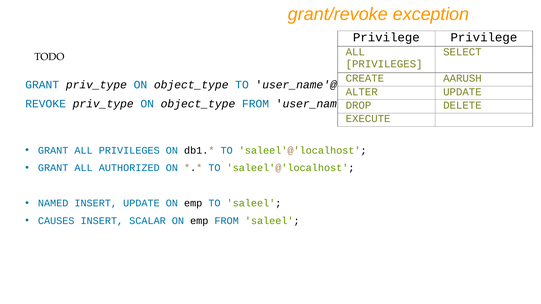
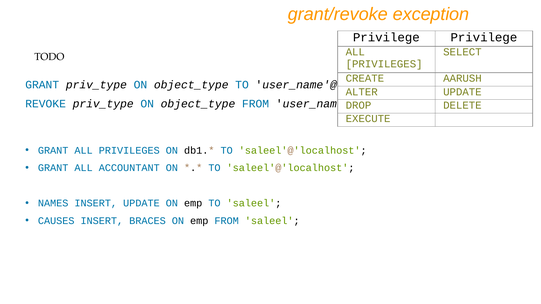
AUTHORIZED: AUTHORIZED -> ACCOUNTANT (129, 168)
NAMED: NAMED -> NAMES (53, 203)
SCALAR: SCALAR -> BRACES (148, 221)
